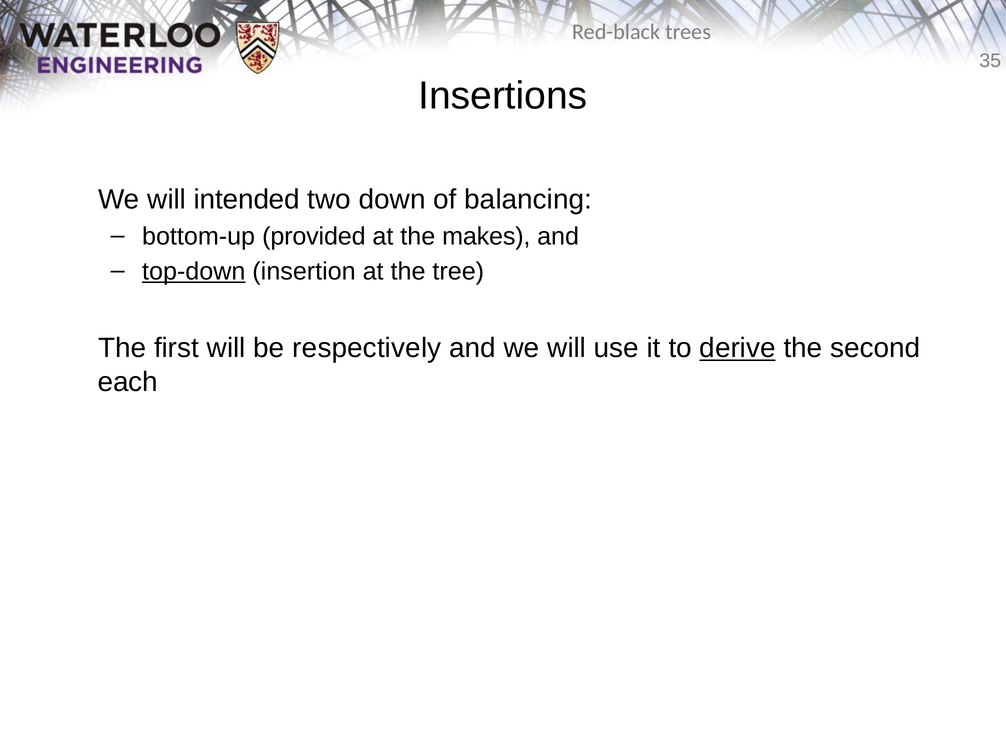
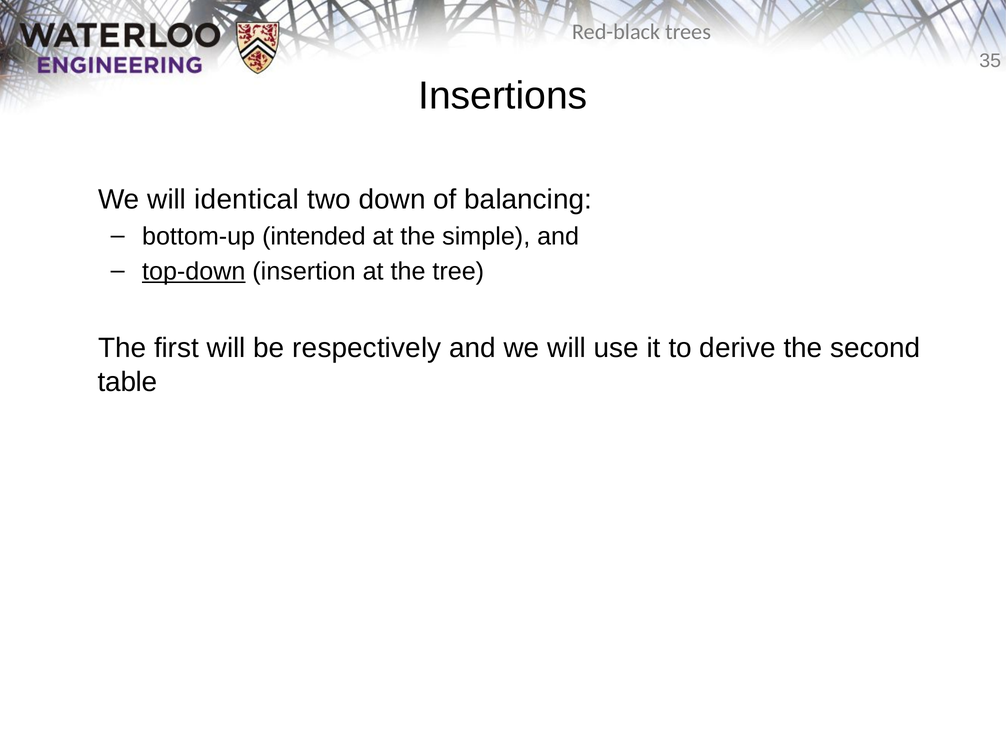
intended: intended -> identical (247, 200)
provided: provided -> intended (314, 237)
makes: makes -> simple (486, 237)
derive underline: present -> none (738, 348)
each: each -> table (128, 382)
